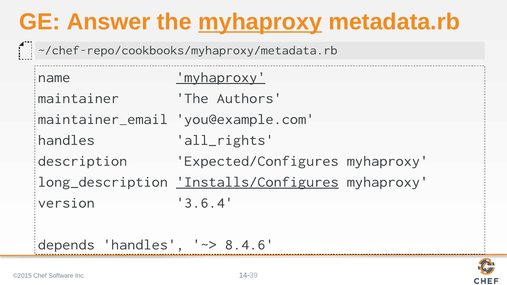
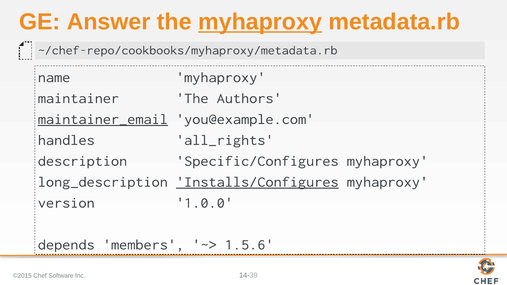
myhaproxy underline: present -> none (221, 77)
maintainer_email underline: none -> present (103, 119)
Expected/Configures: Expected/Configures -> Specific/Configures (257, 161)
3.6.4: 3.6.4 -> 1.0.0 (204, 203)
depends handles: handles -> members (144, 245)
8.4.6: 8.4.6 -> 1.5.6 (249, 245)
